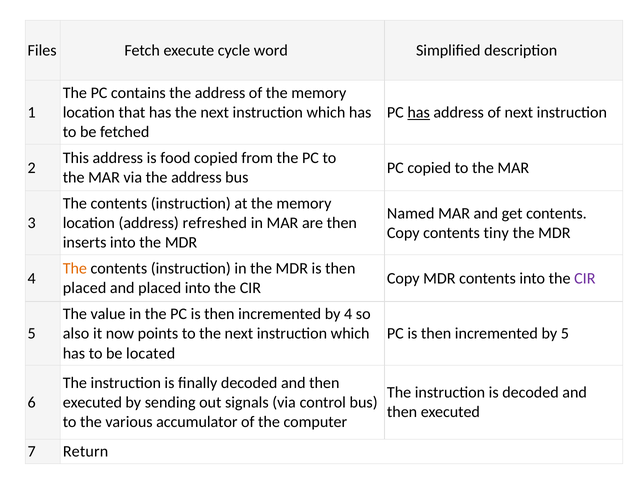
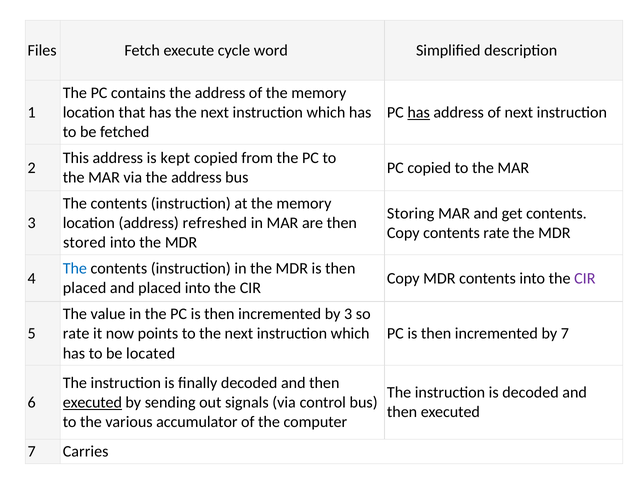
food: food -> kept (175, 158)
Named: Named -> Storing (411, 213)
contents tiny: tiny -> rate (496, 233)
inserts: inserts -> stored (85, 243)
The colour: orange -> blue (75, 269)
by 4: 4 -> 3 (348, 314)
also: also -> rate (76, 334)
by 5: 5 -> 7 (565, 334)
executed underline: none -> present (92, 403)
Return: Return -> Carries (86, 452)
